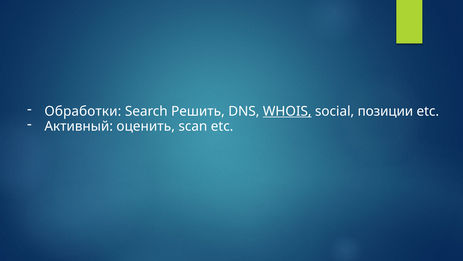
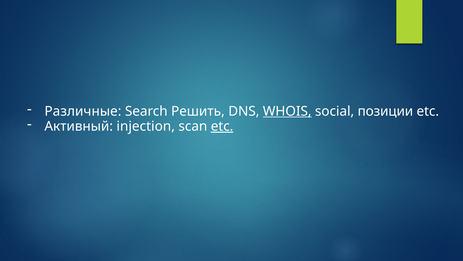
Обработки: Обработки -> Различные (83, 111)
оценить: оценить -> injection (146, 126)
etc underline: none -> present (222, 126)
